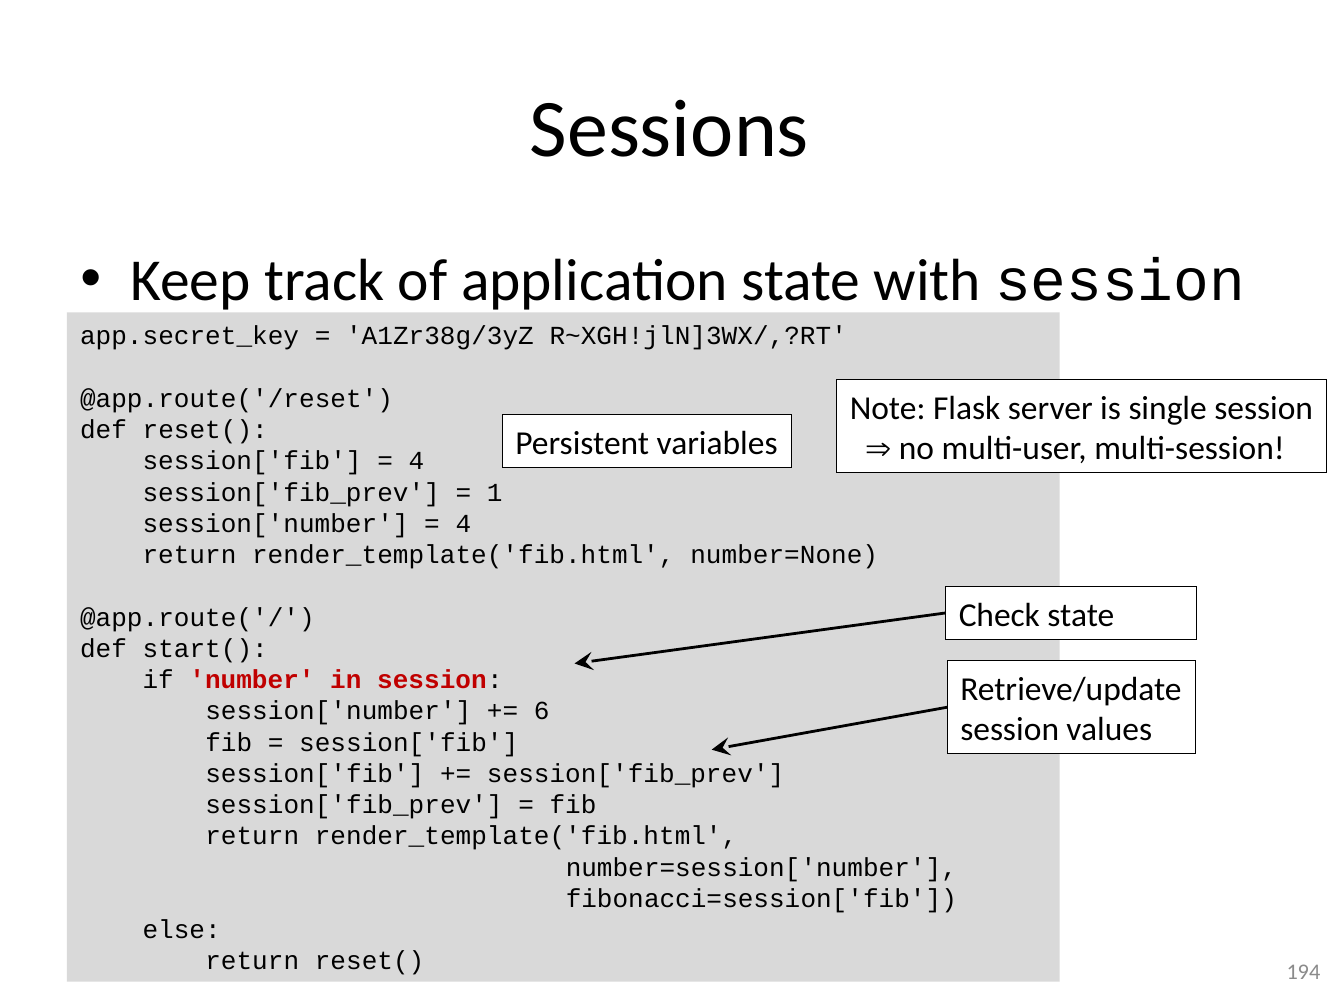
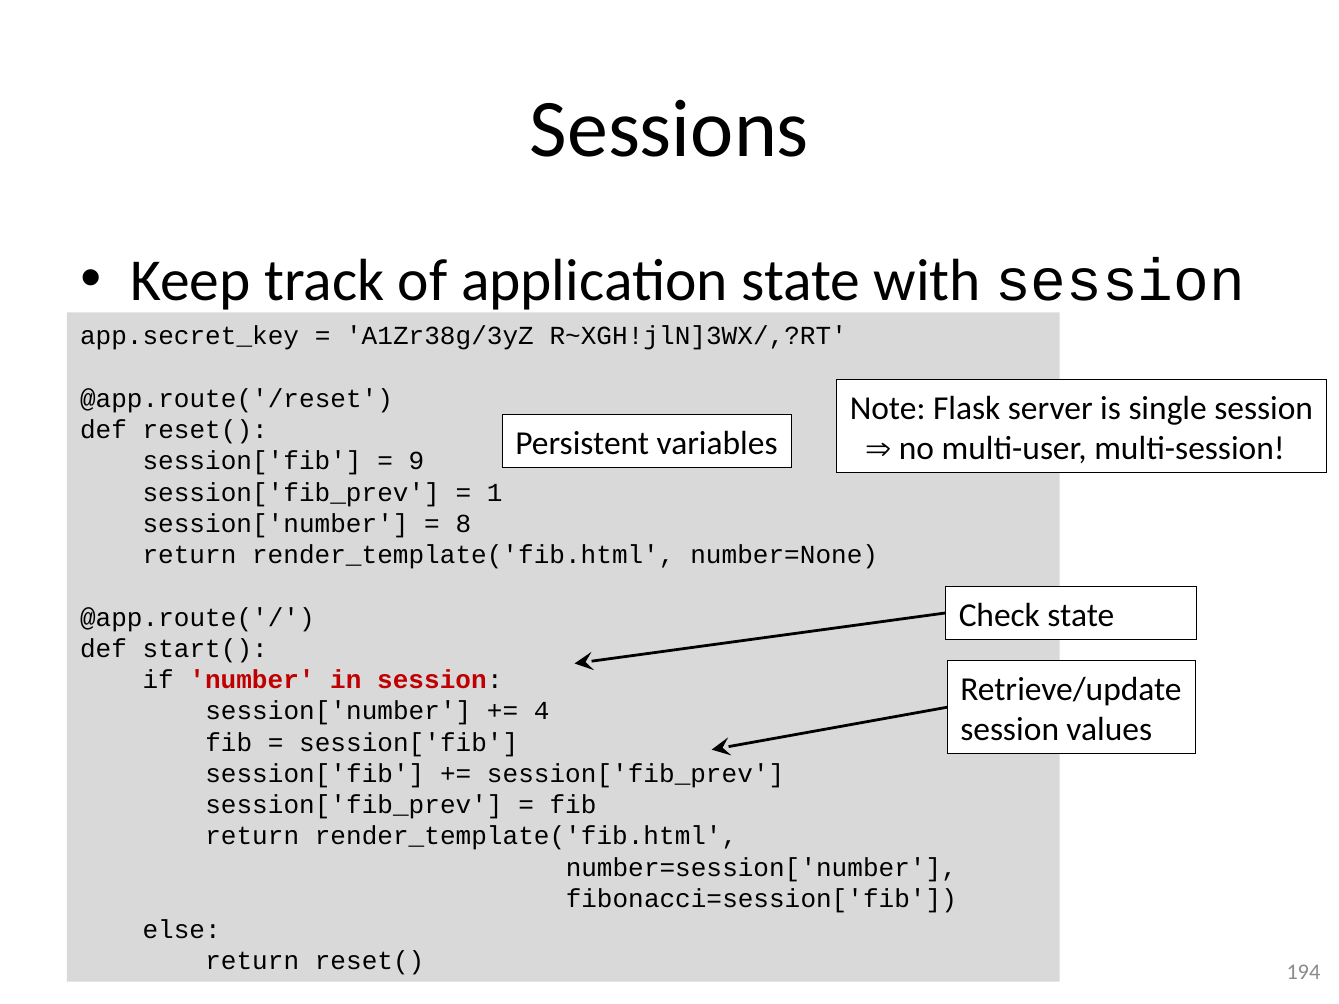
4: 4 -> 9 (416, 461)
4: 4 -> 8 (463, 524)
6: 6 -> 4 (542, 712)
